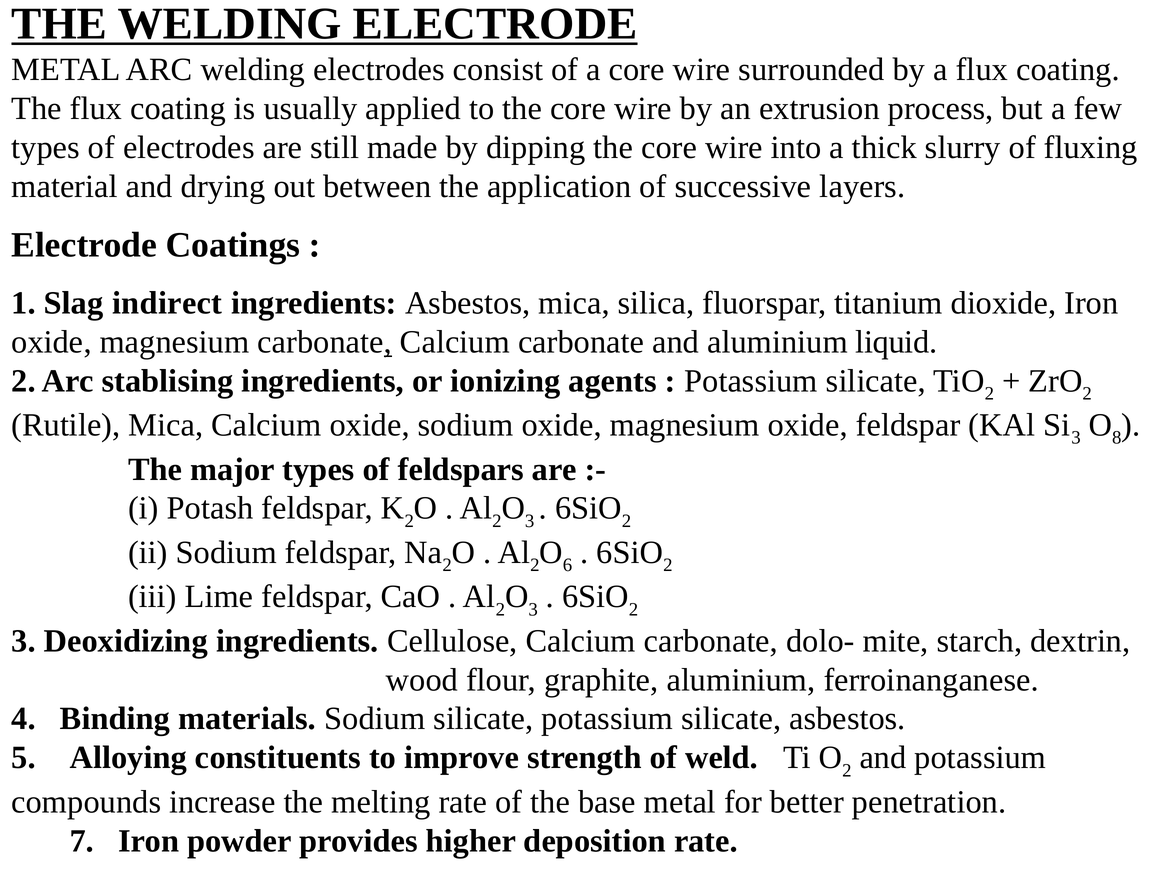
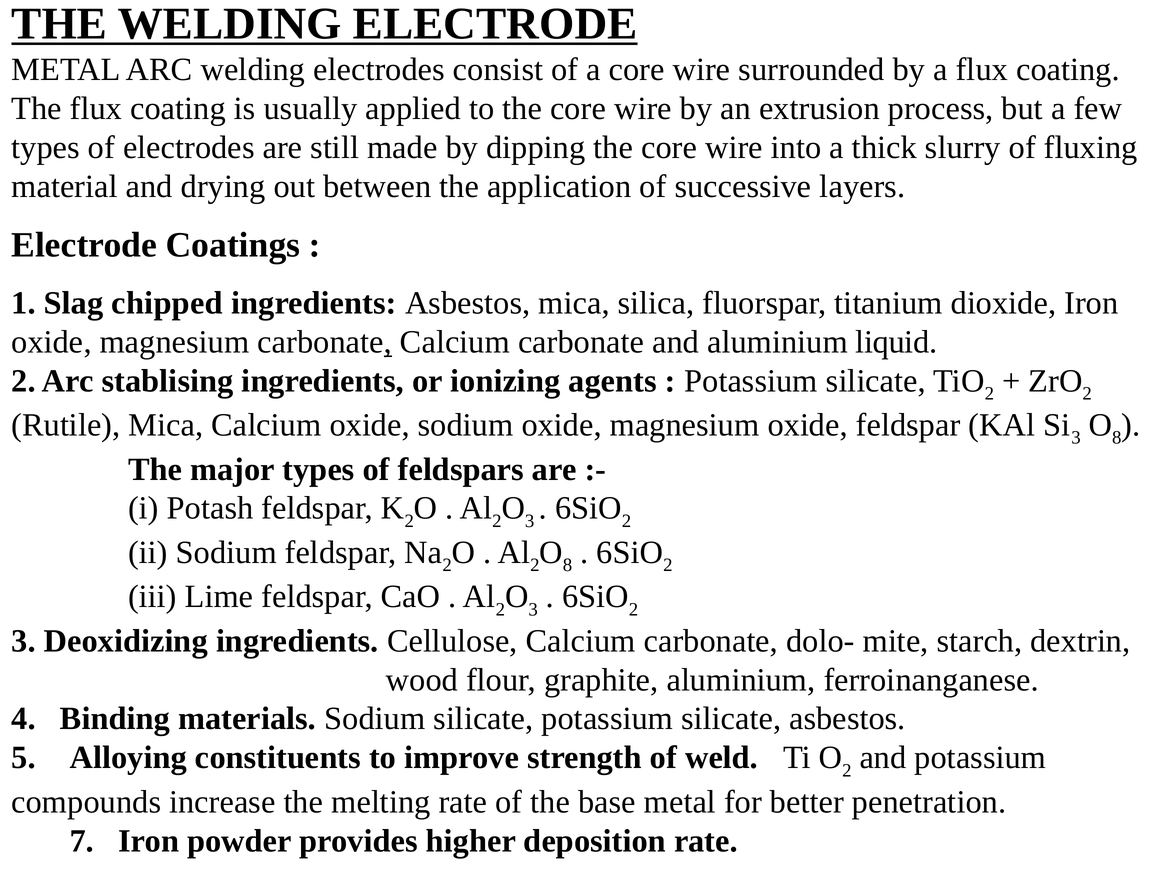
indirect: indirect -> chipped (167, 303)
6: 6 -> 8 (568, 565)
